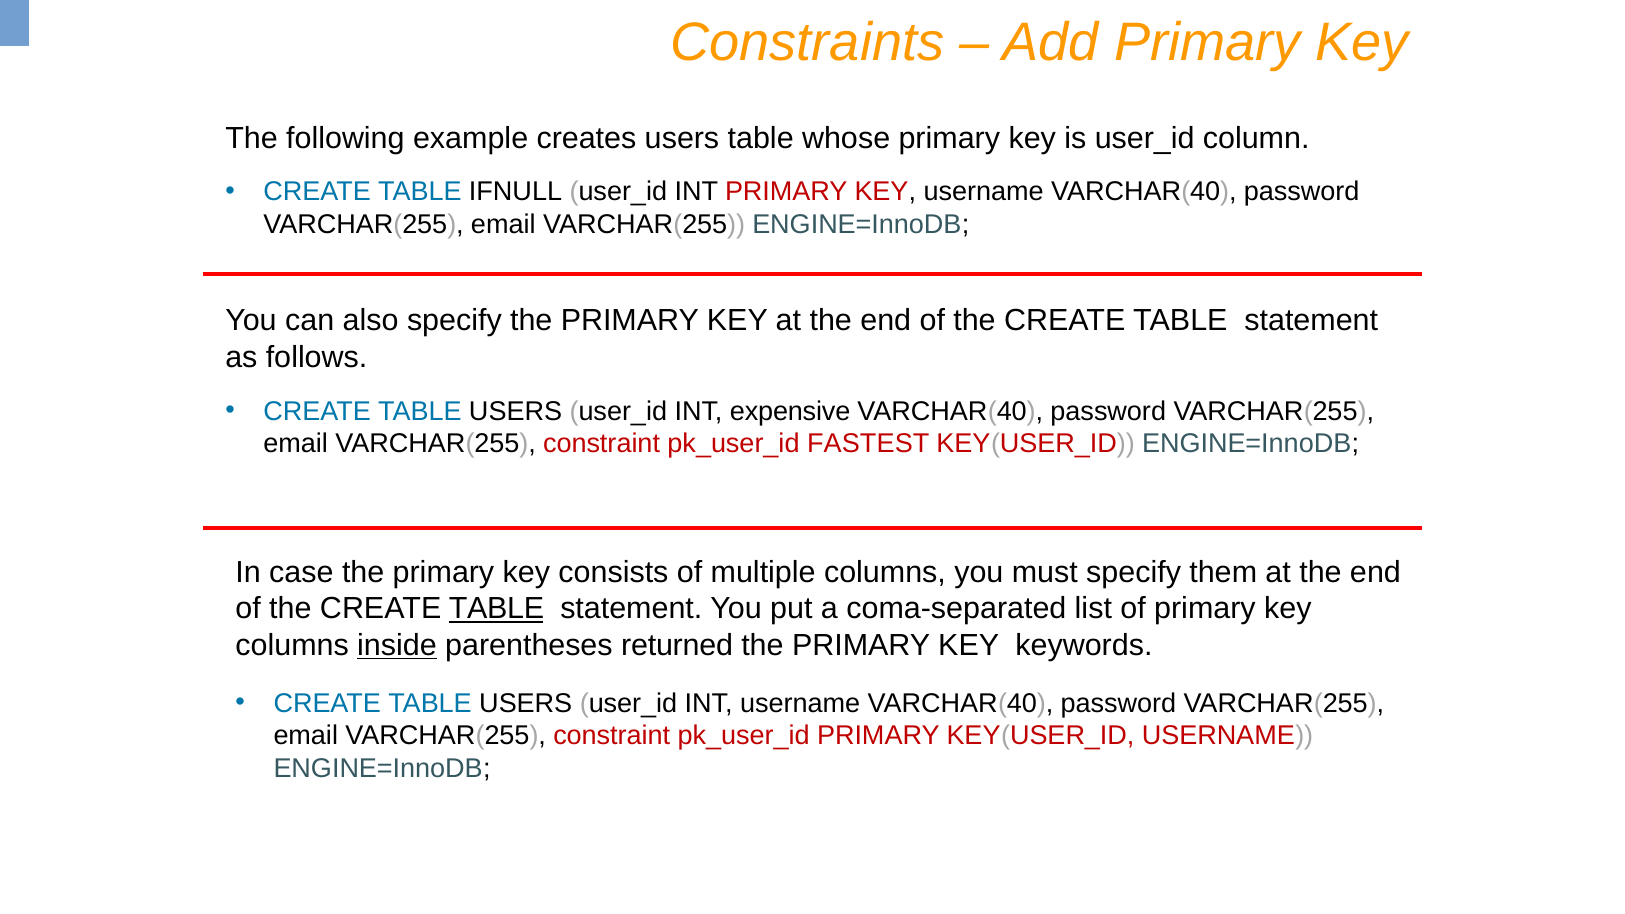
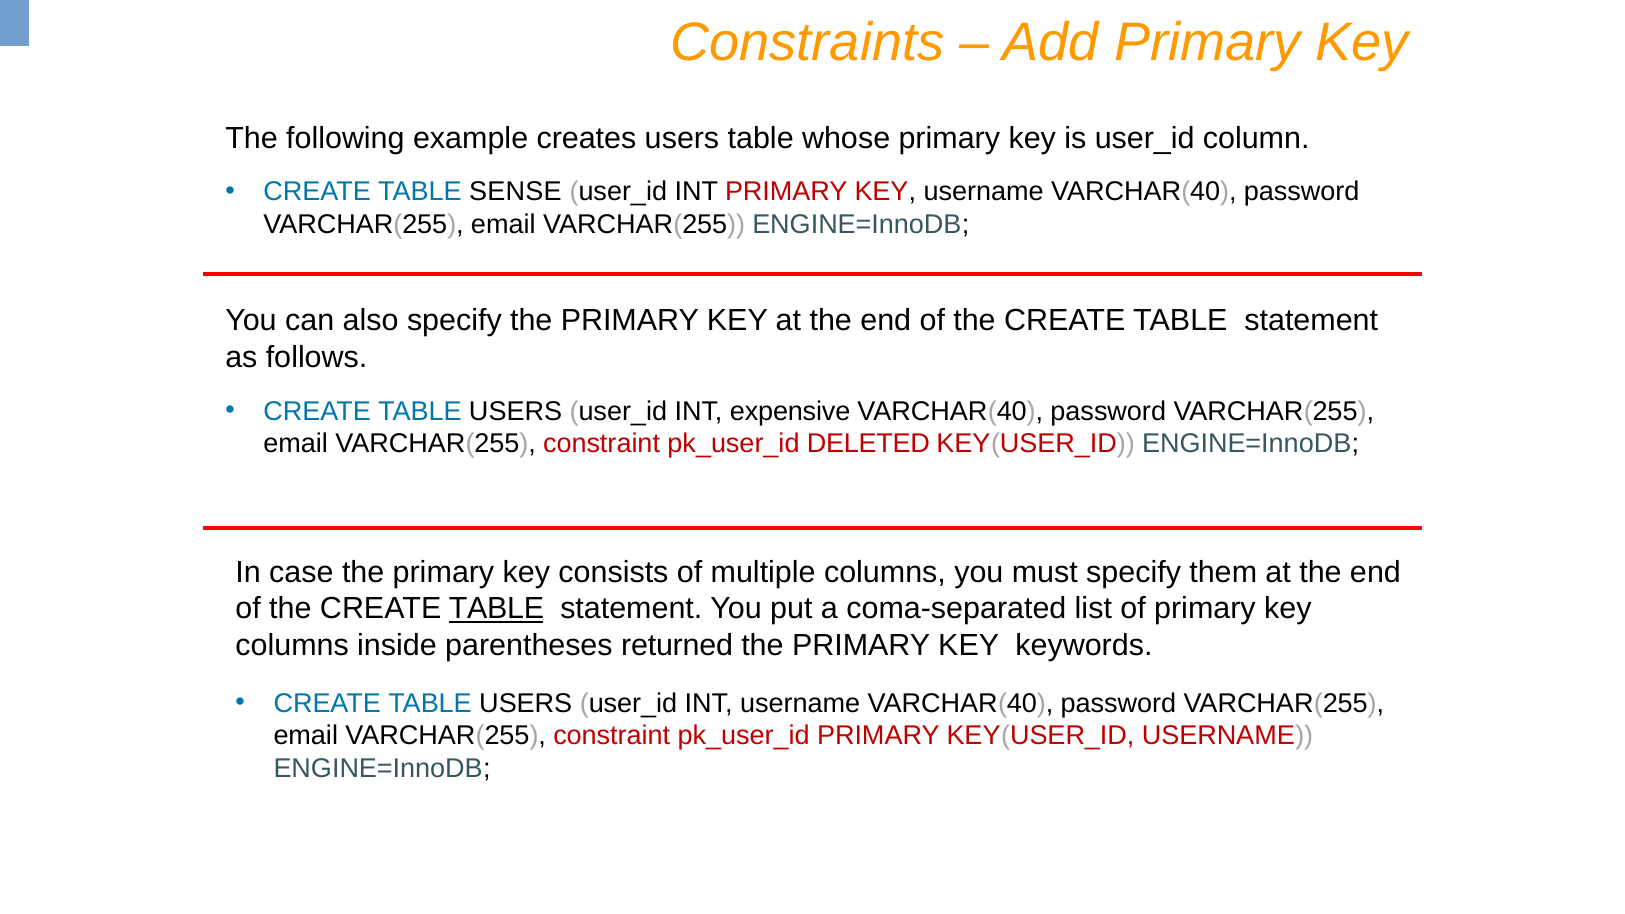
IFNULL: IFNULL -> SENSE (515, 192)
FASTEST: FASTEST -> DELETED (868, 444)
inside underline: present -> none (397, 645)
